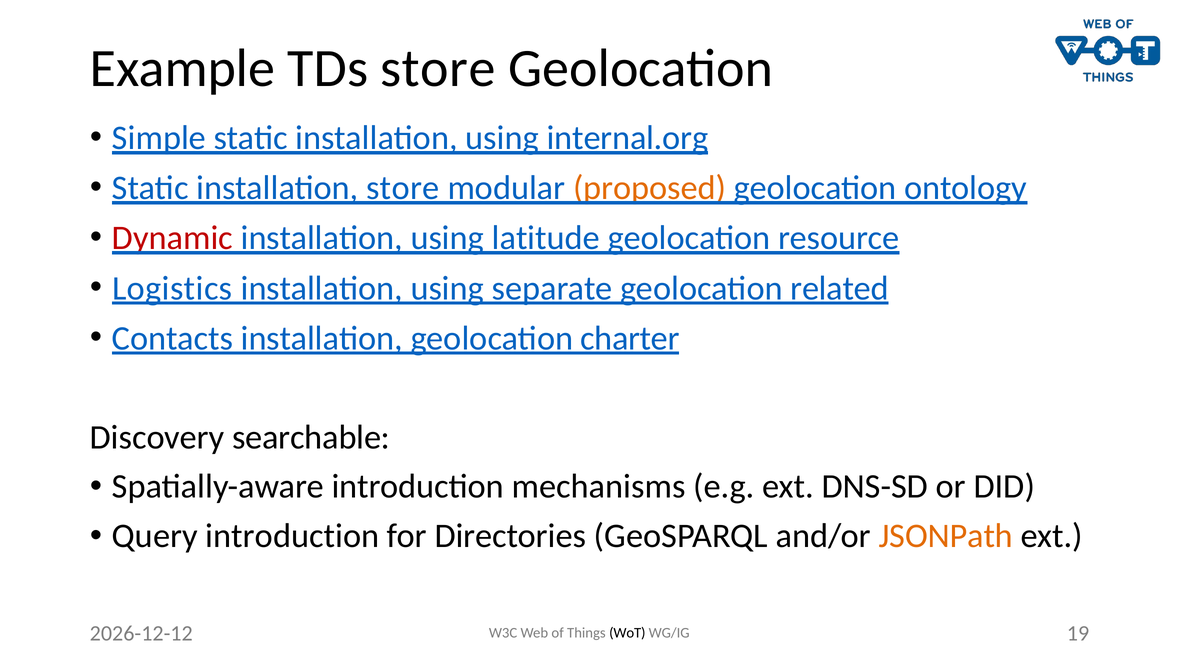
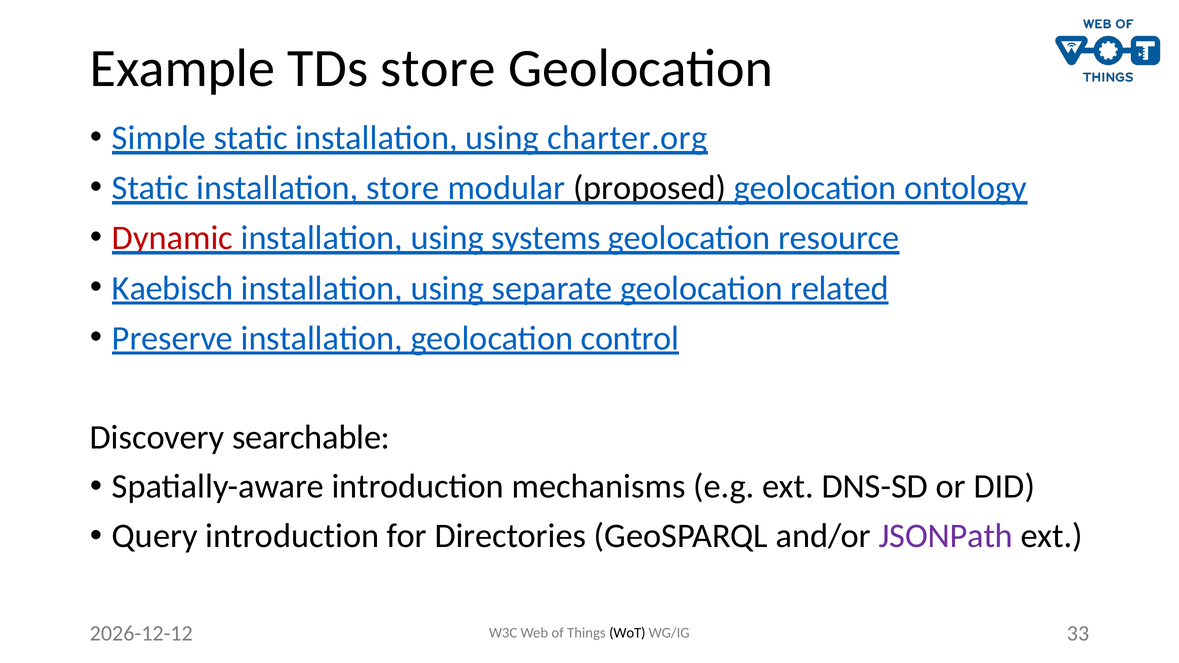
internal.org: internal.org -> charter.org (627, 138)
proposed colour: orange -> black (650, 188)
latitude: latitude -> systems (546, 238)
Logistics: Logistics -> Kaebisch (173, 288)
Contacts: Contacts -> Preserve (172, 338)
charter: charter -> control (630, 338)
JSONPath colour: orange -> purple (946, 536)
19: 19 -> 33 (1078, 634)
